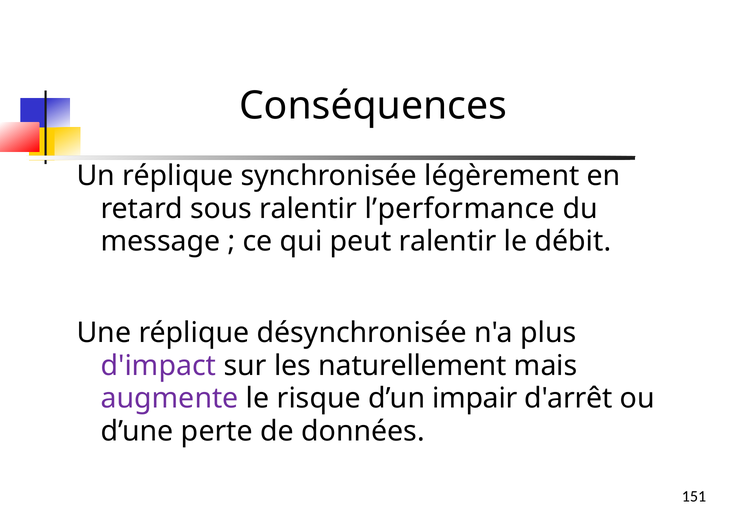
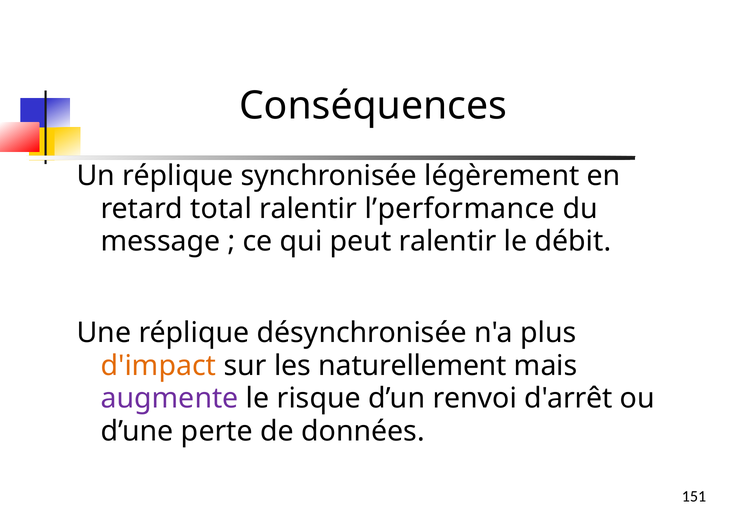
sous: sous -> total (221, 208)
d'impact colour: purple -> orange (158, 365)
impair: impair -> renvoi (475, 398)
